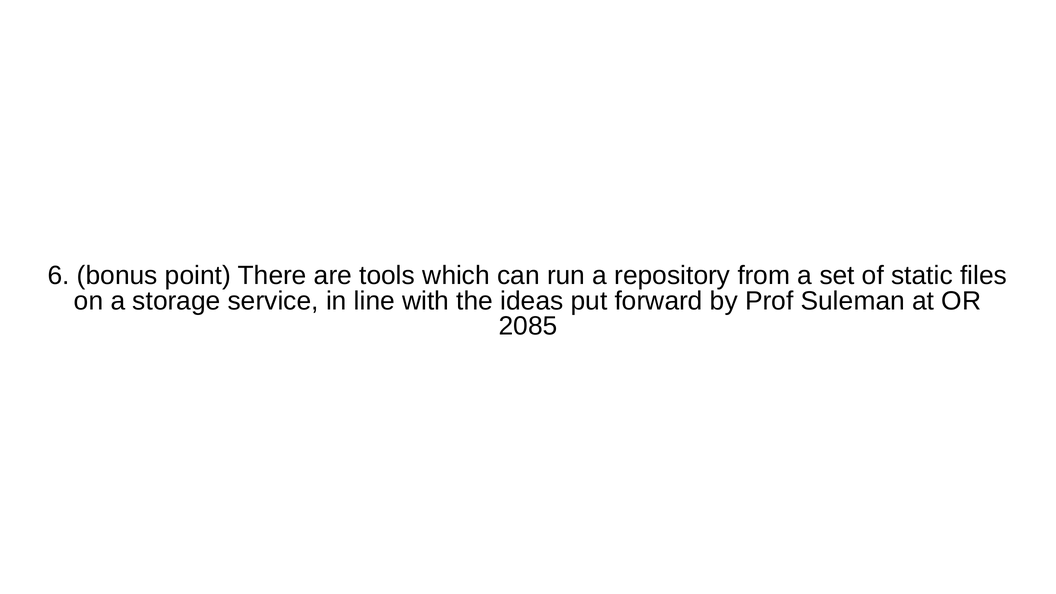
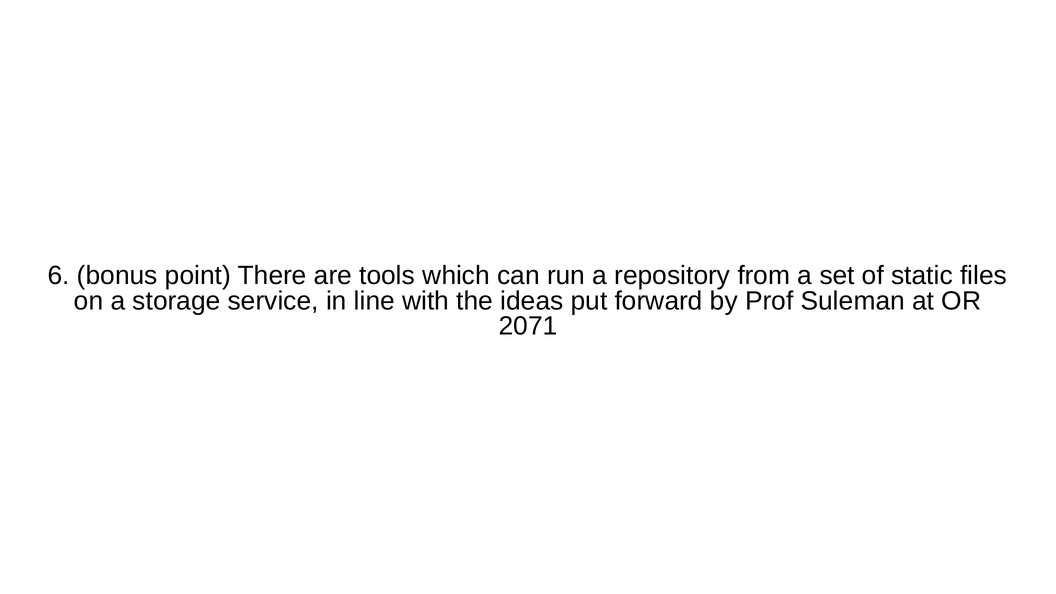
2085: 2085 -> 2071 (528, 326)
